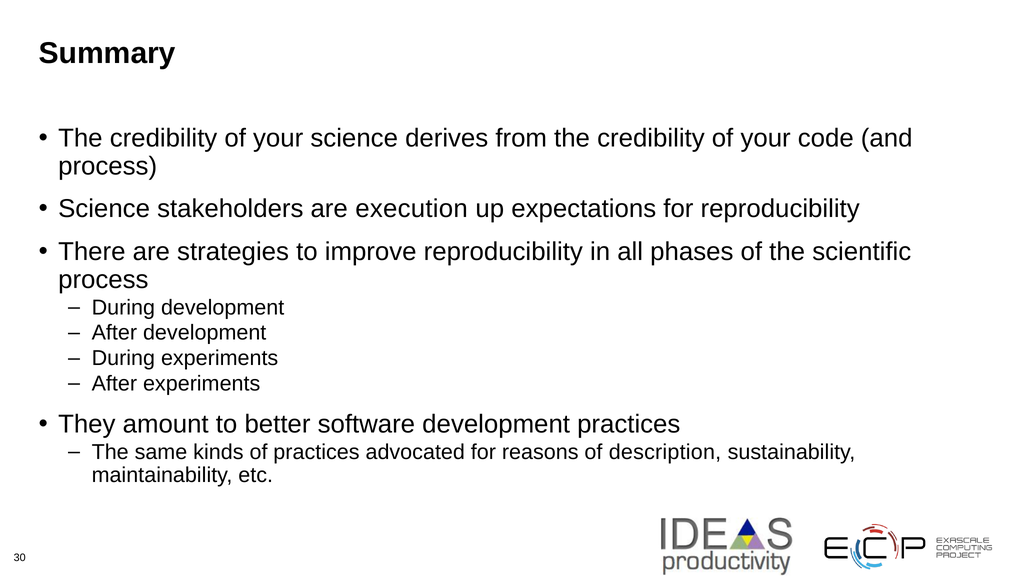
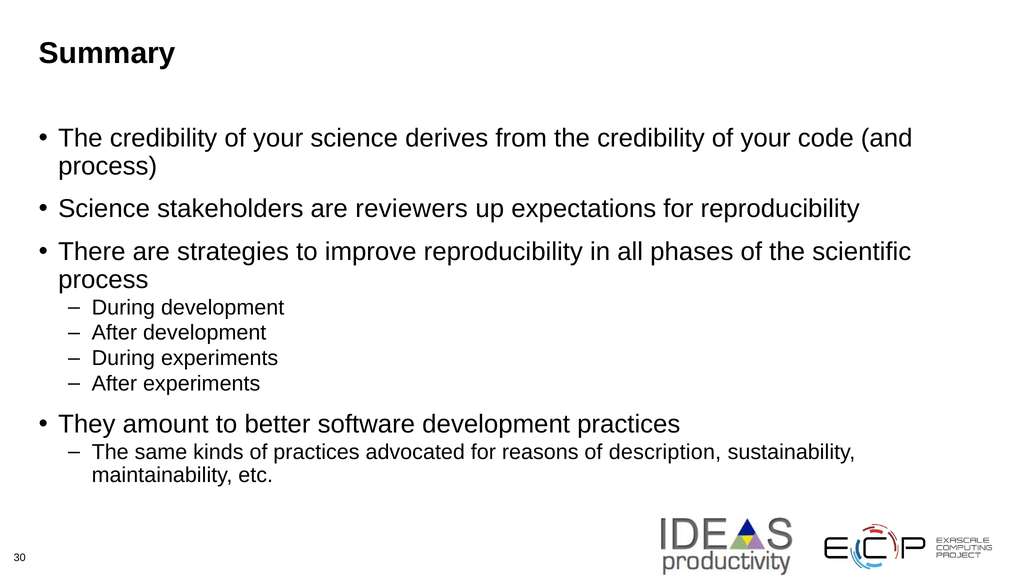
execution: execution -> reviewers (412, 209)
